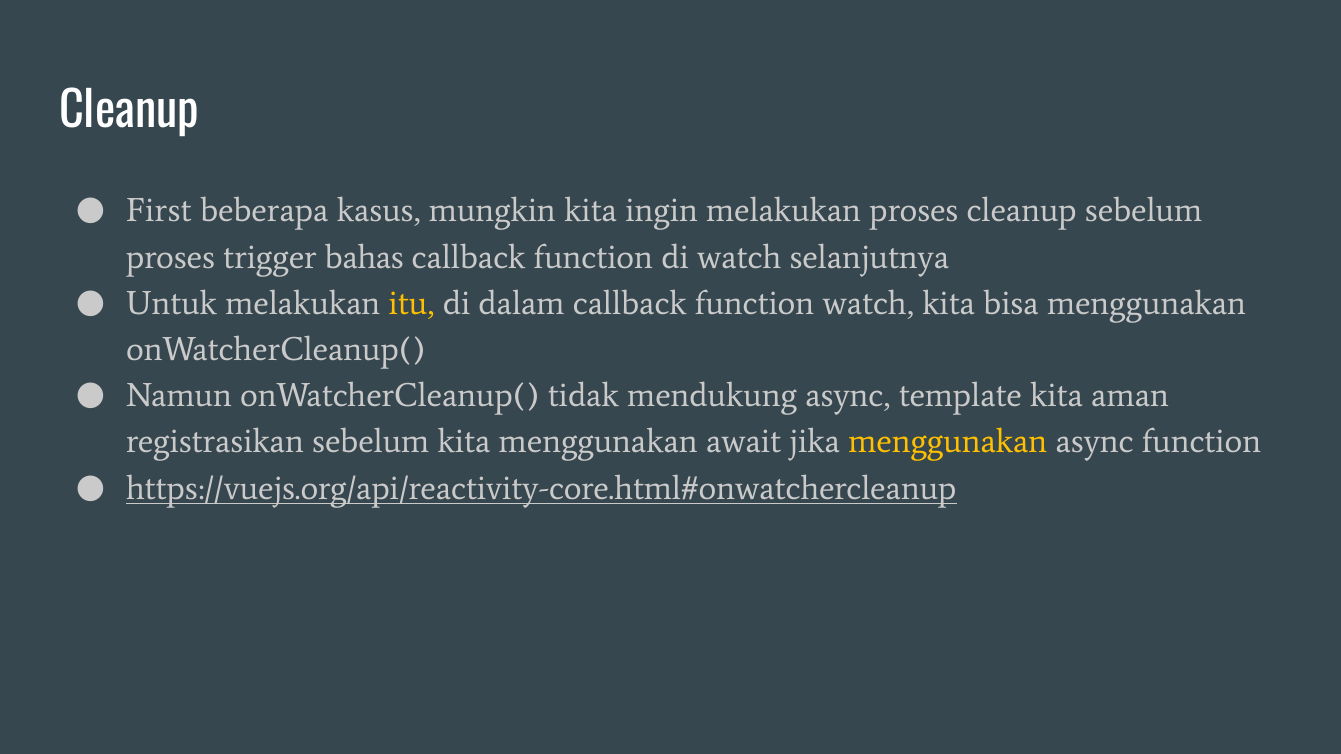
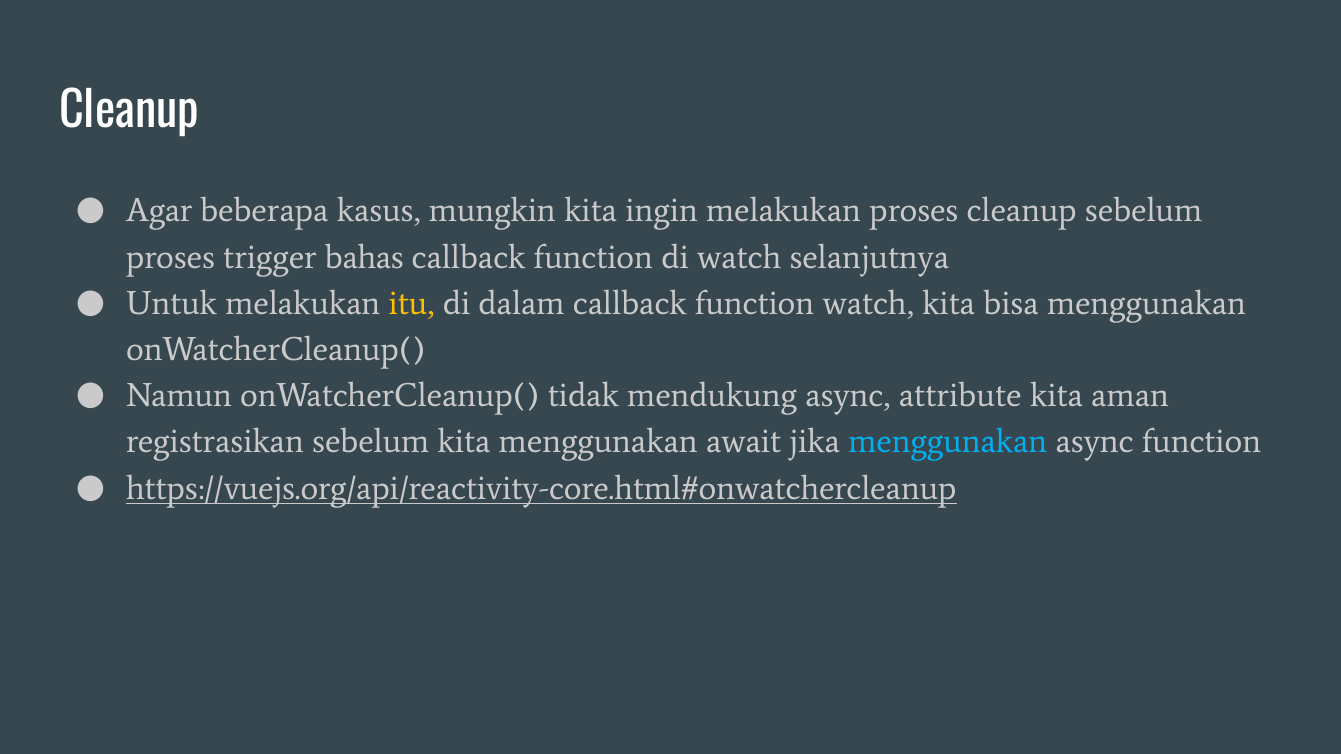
First: First -> Agar (159, 211)
template: template -> attribute (960, 396)
menggunakan colour: yellow -> light blue (948, 442)
